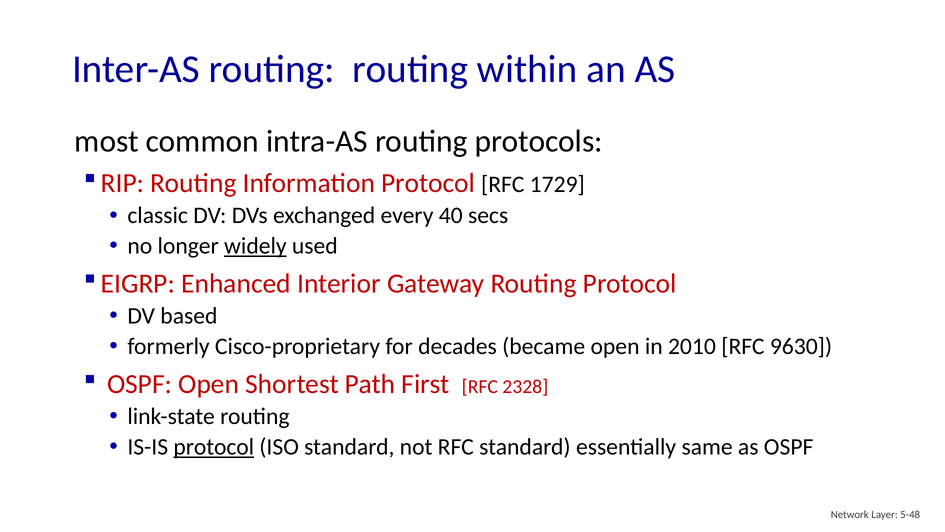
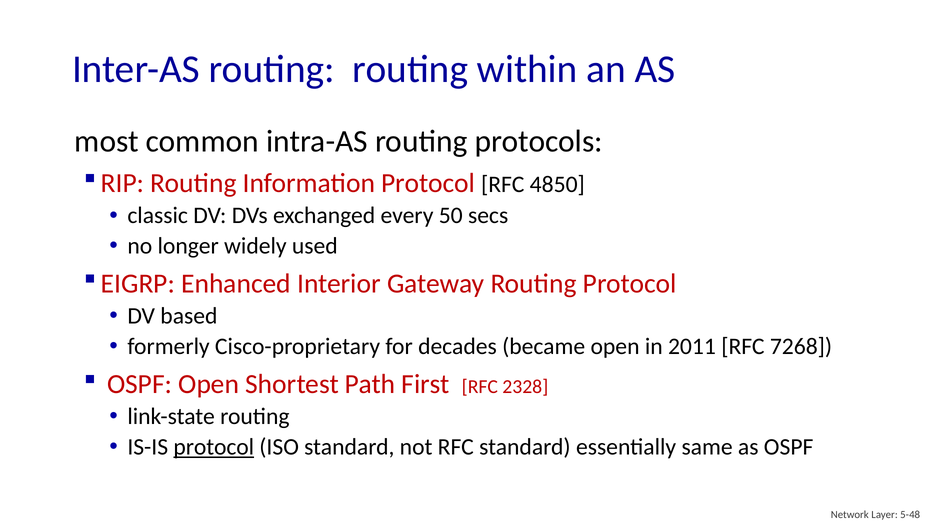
1729: 1729 -> 4850 (557, 184)
40: 40 -> 50 (451, 215)
widely underline: present -> none (255, 246)
2010: 2010 -> 2011 (692, 346)
9630: 9630 -> 7268 (801, 346)
